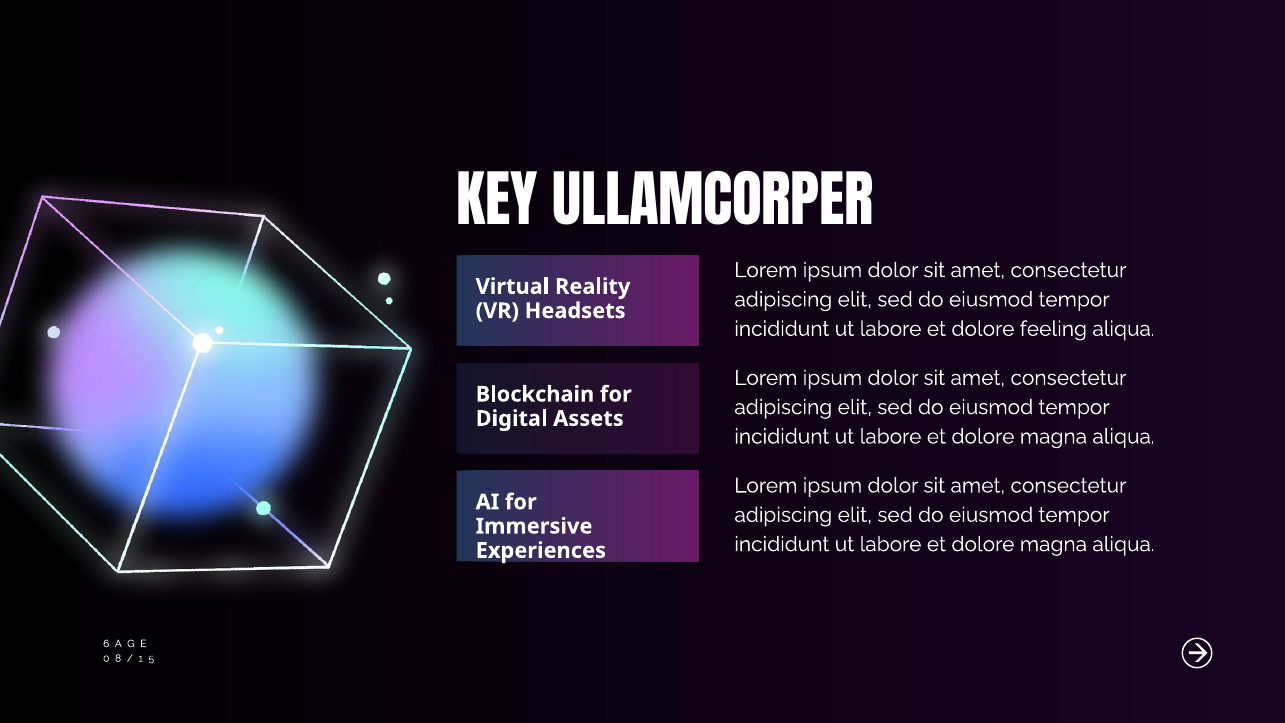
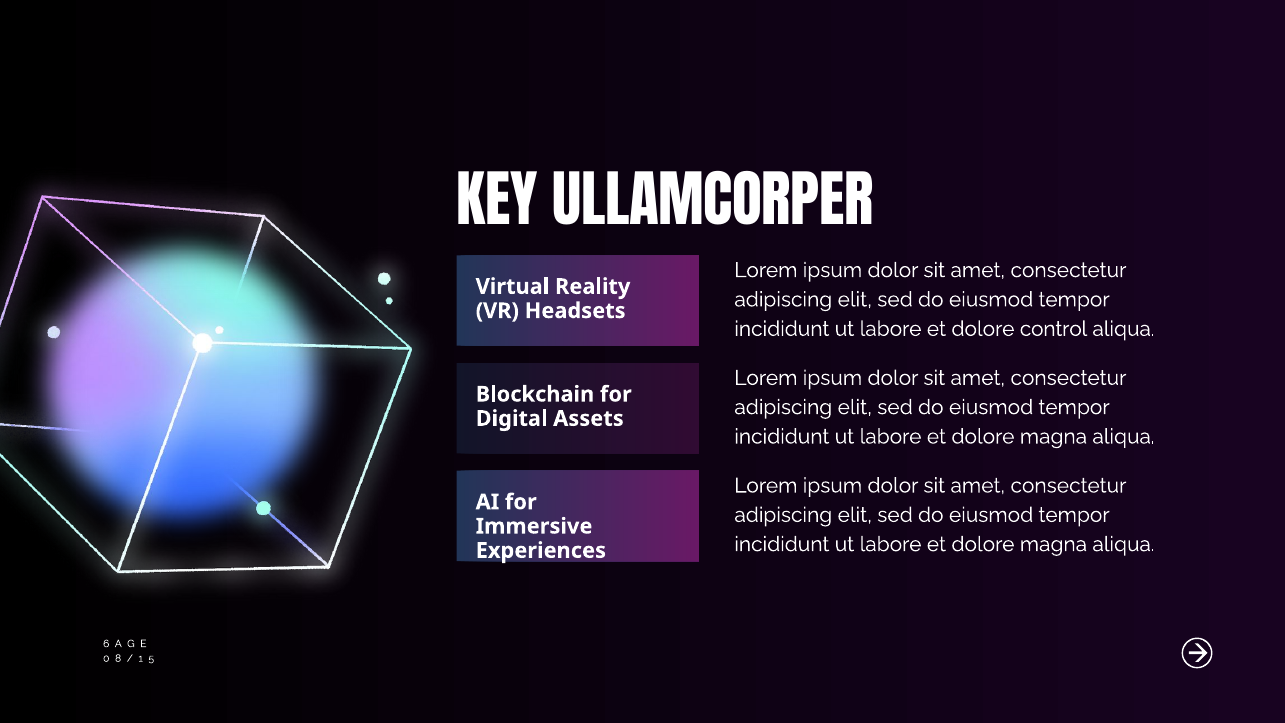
feeling: feeling -> control (1054, 329)
